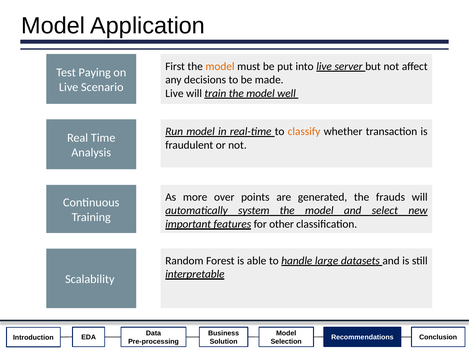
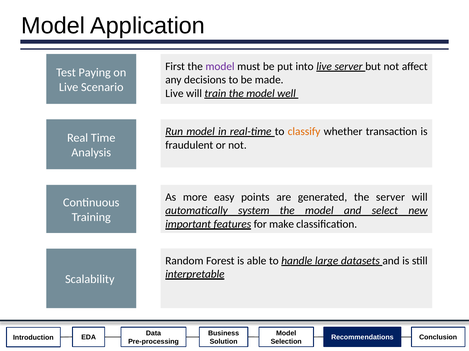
model colour: orange -> purple (220, 66)
over: over -> easy (224, 197)
the frauds: frauds -> server (390, 197)
other: other -> make (282, 225)
